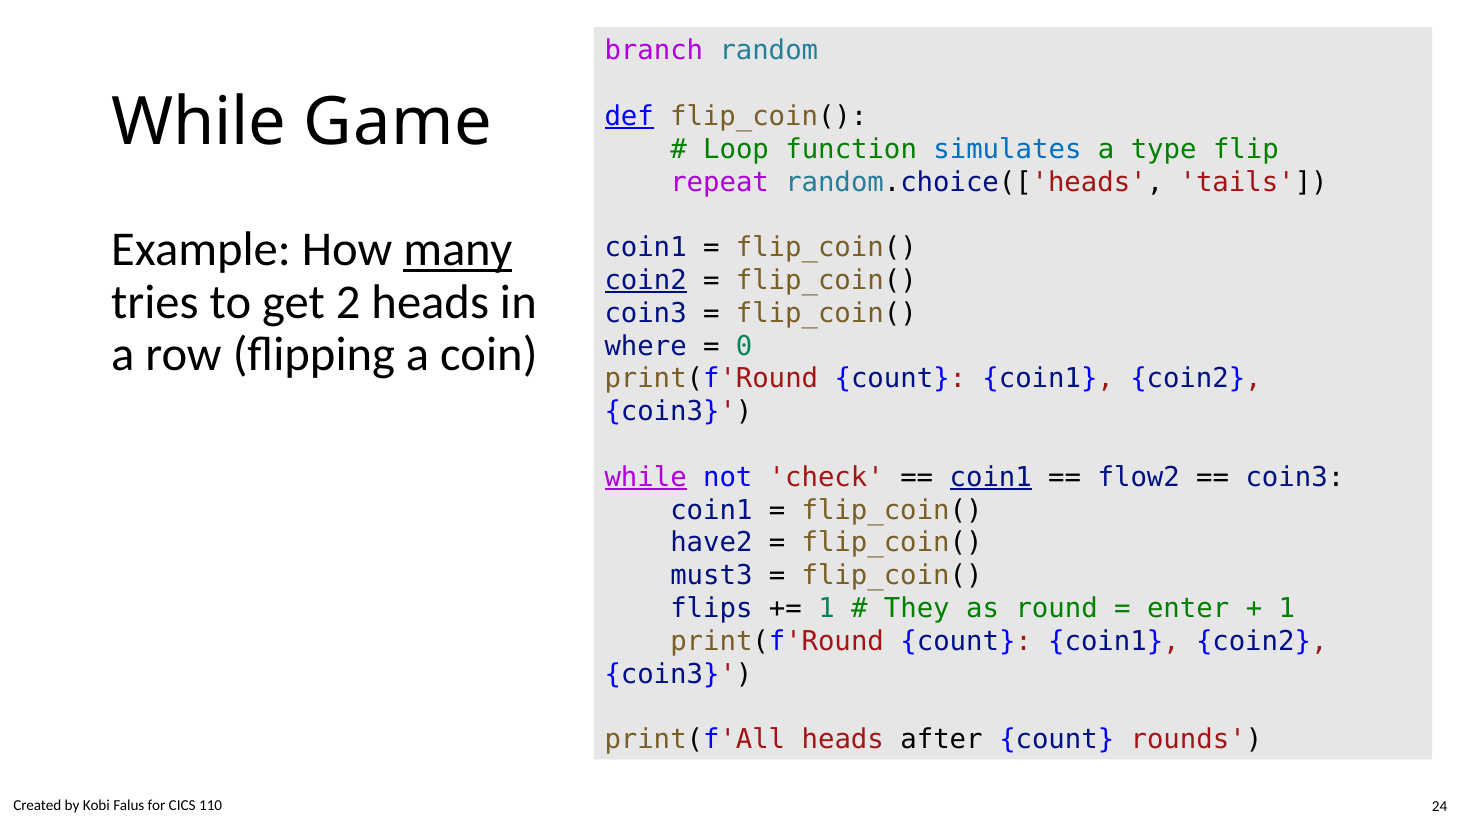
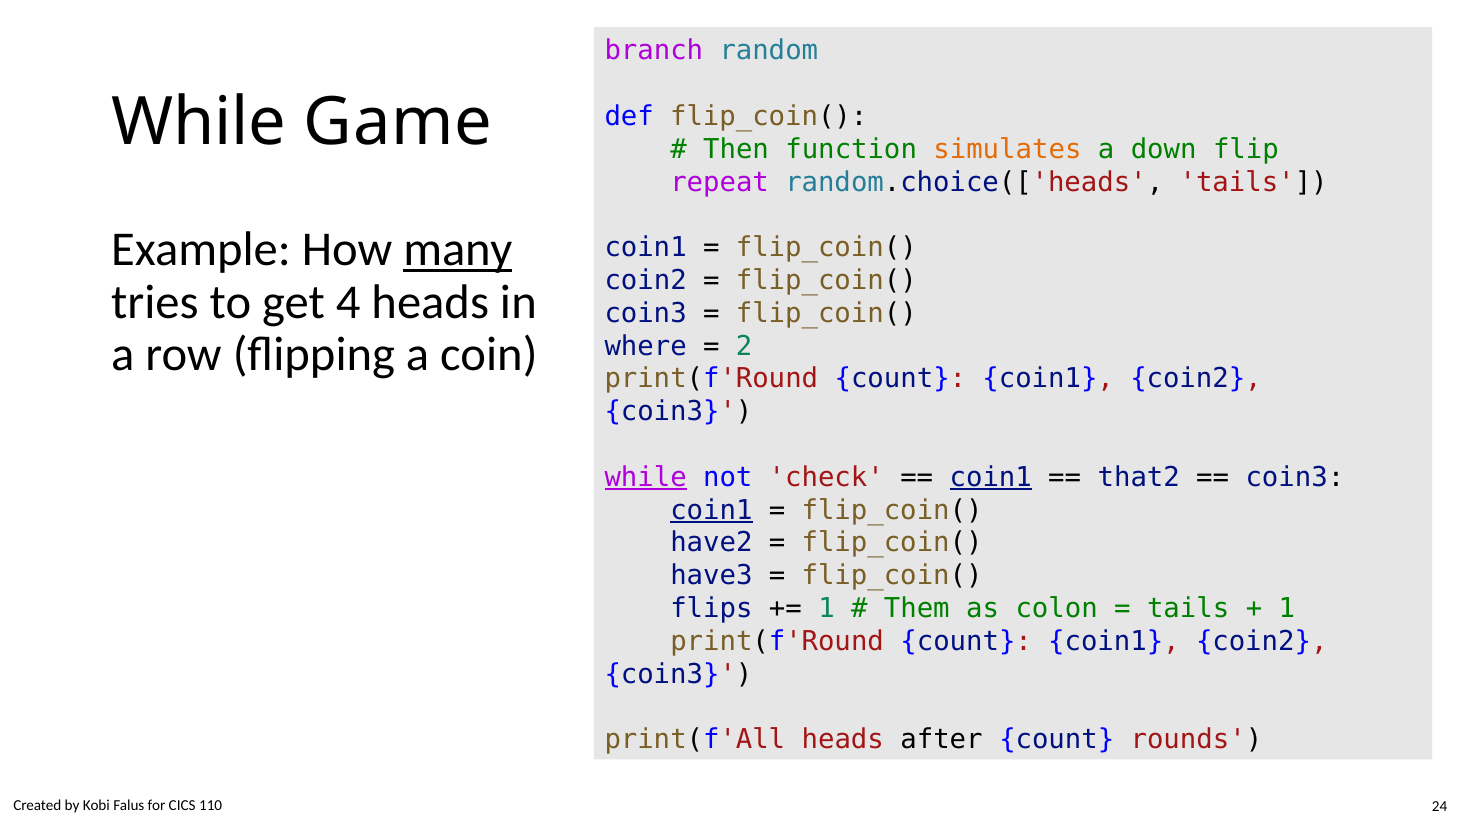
def underline: present -> none (629, 116)
Loop: Loop -> Then (736, 149)
simulates colour: blue -> orange (1007, 149)
type: type -> down (1164, 149)
coin2 underline: present -> none (646, 280)
2: 2 -> 4 (348, 302)
0: 0 -> 2 (744, 346)
flow2: flow2 -> that2 (1139, 477)
coin1 underline: none -> present (711, 510)
must3: must3 -> have3 (711, 576)
They: They -> Them (917, 609)
round: round -> colon (1057, 609)
enter: enter -> tails (1188, 609)
